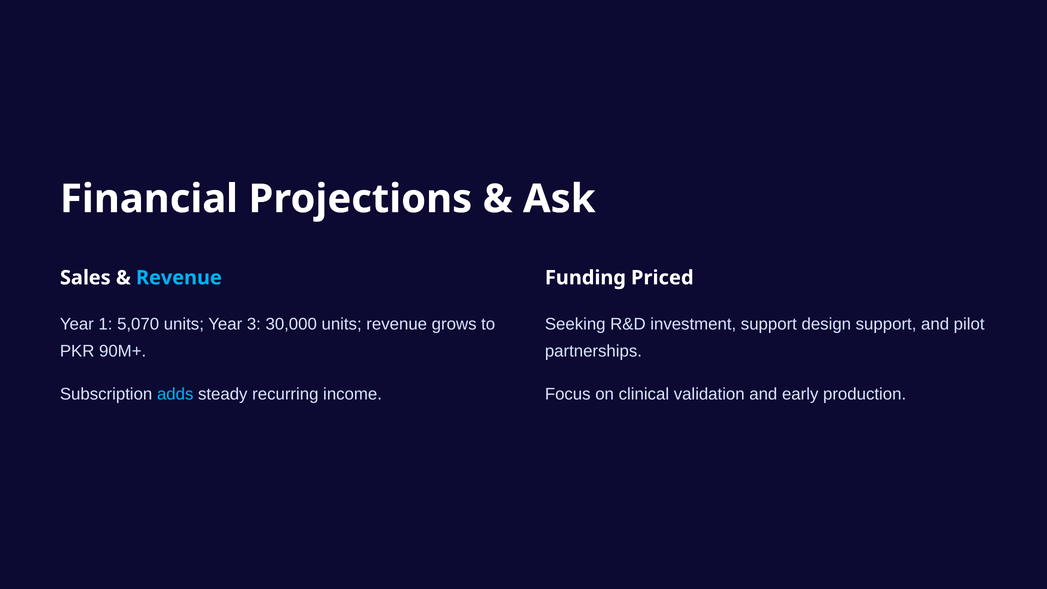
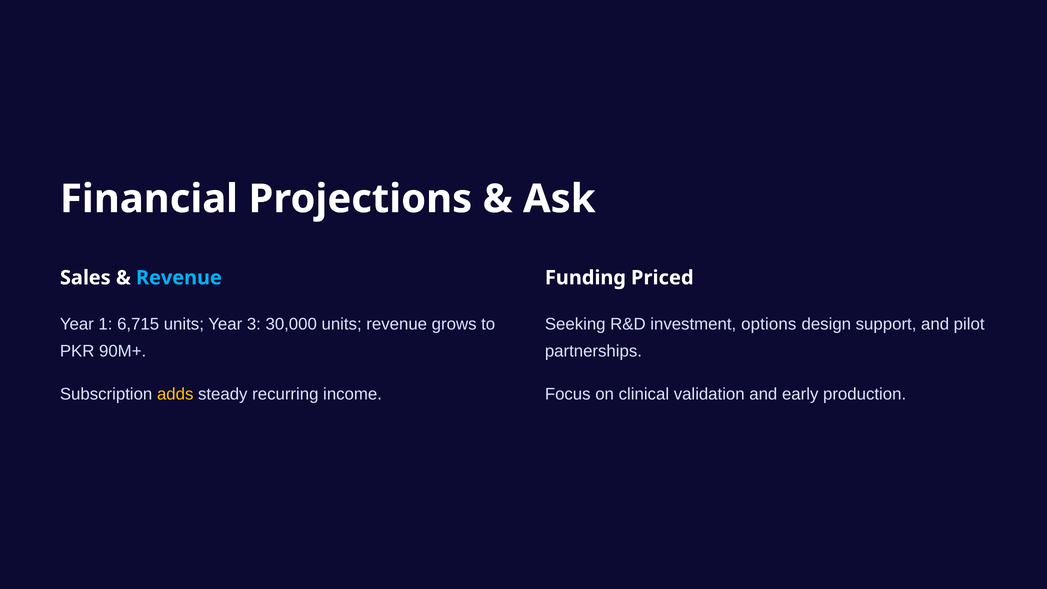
5,070: 5,070 -> 6,715 (138, 324)
investment support: support -> options (769, 324)
adds colour: light blue -> yellow (175, 394)
